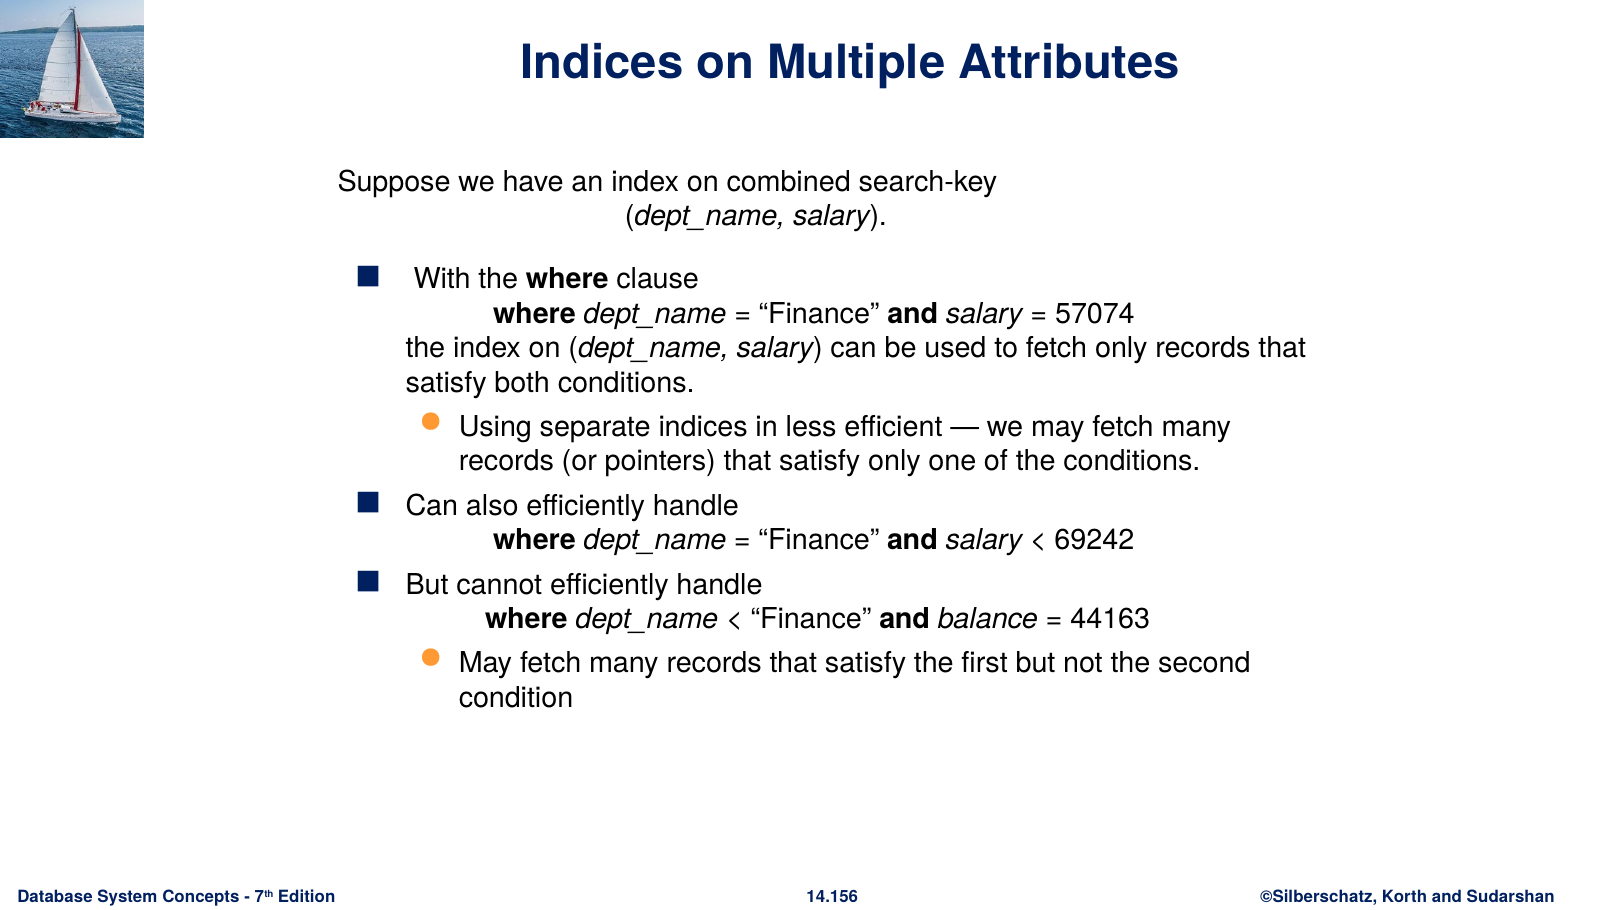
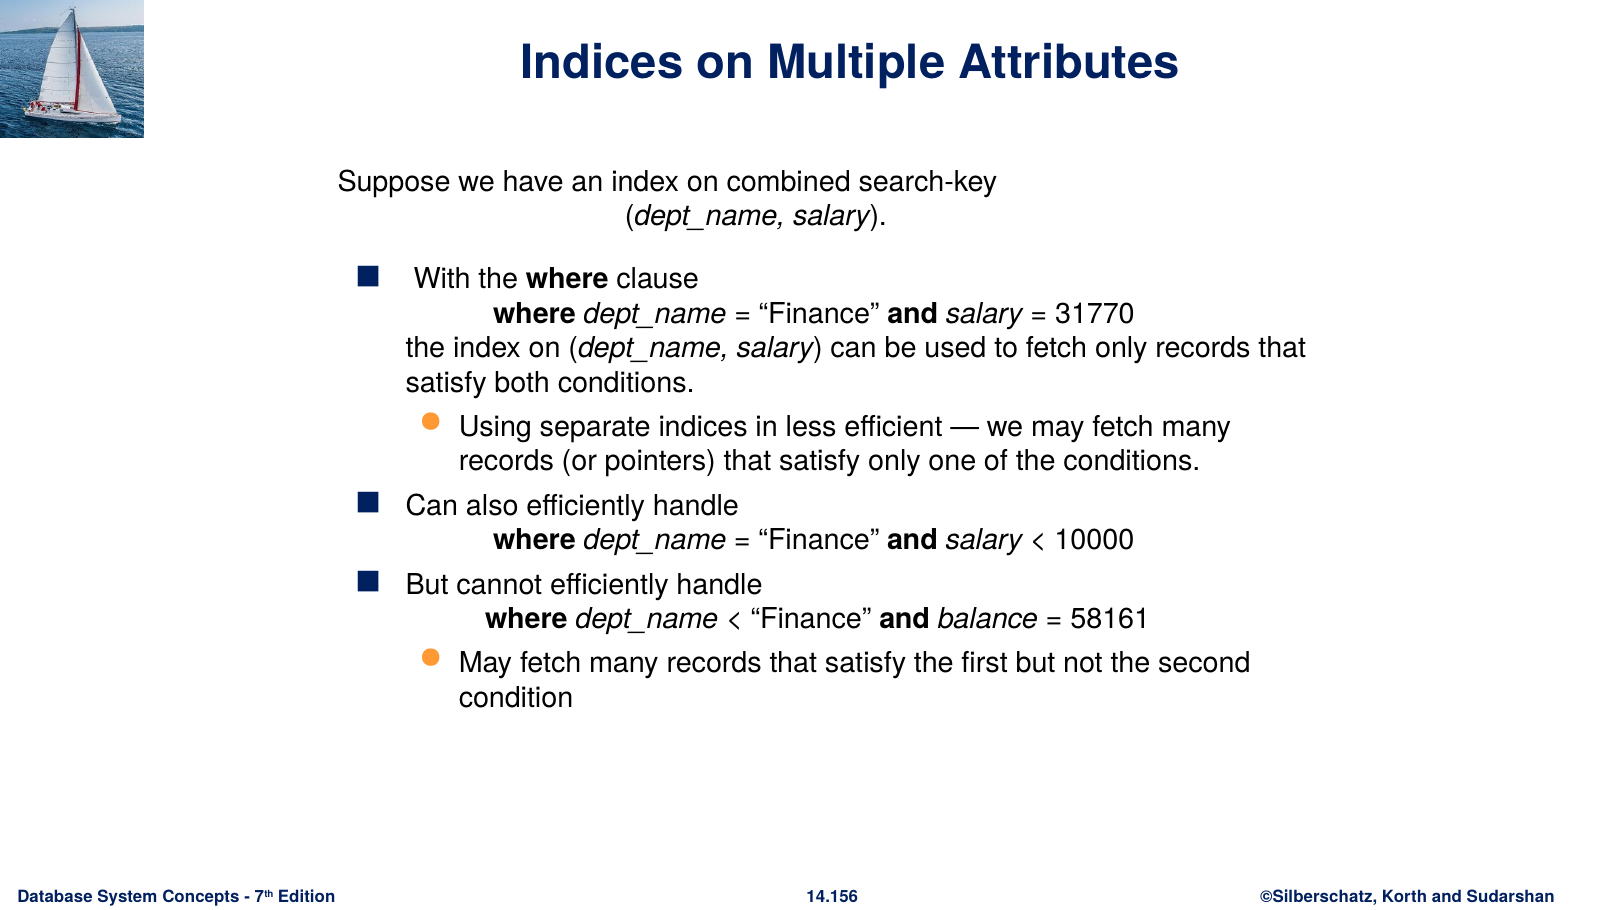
57074: 57074 -> 31770 (1095, 314)
69242: 69242 -> 10000 (1094, 540)
44163: 44163 -> 58161 (1110, 619)
